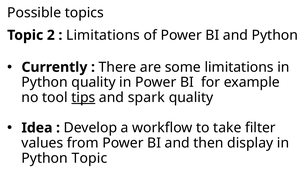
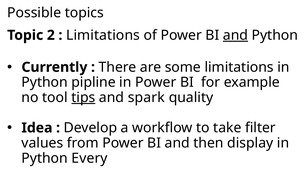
and underline: none -> present (235, 35)
Python quality: quality -> pipline (94, 82)
Python Topic: Topic -> Every (90, 158)
